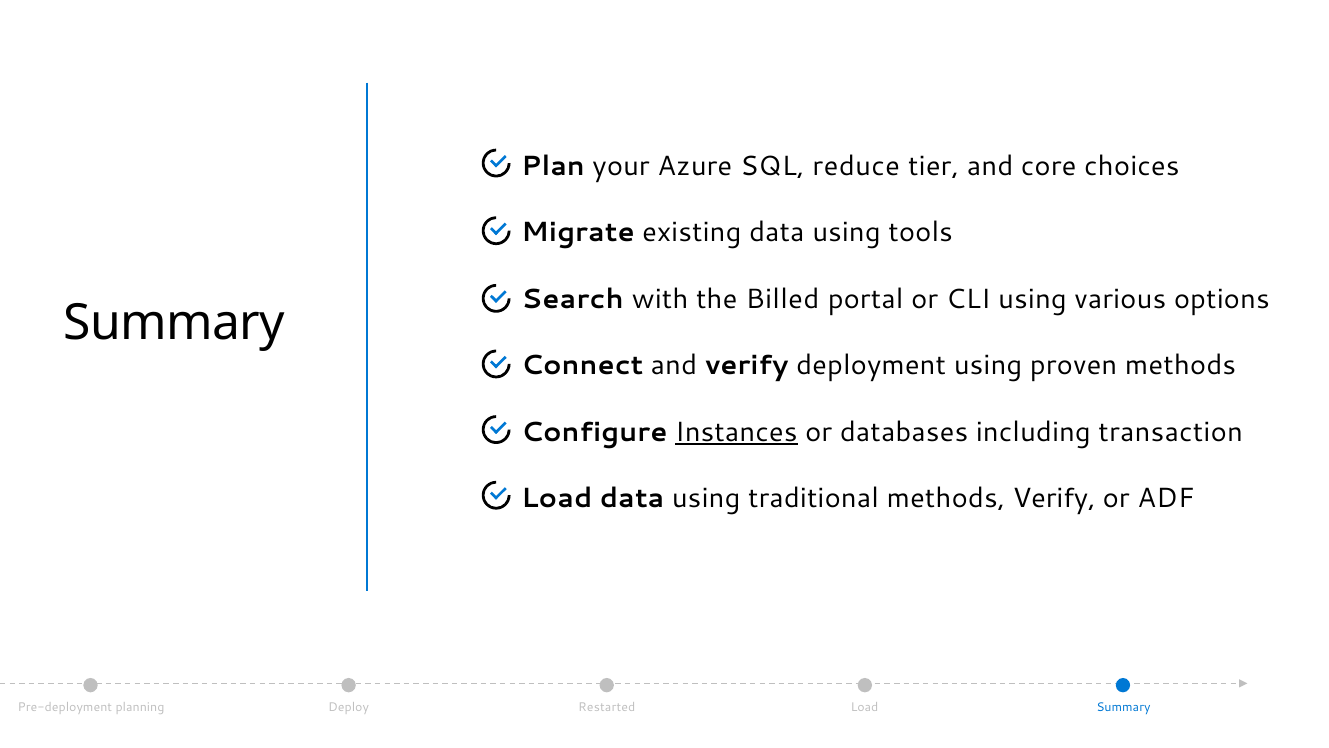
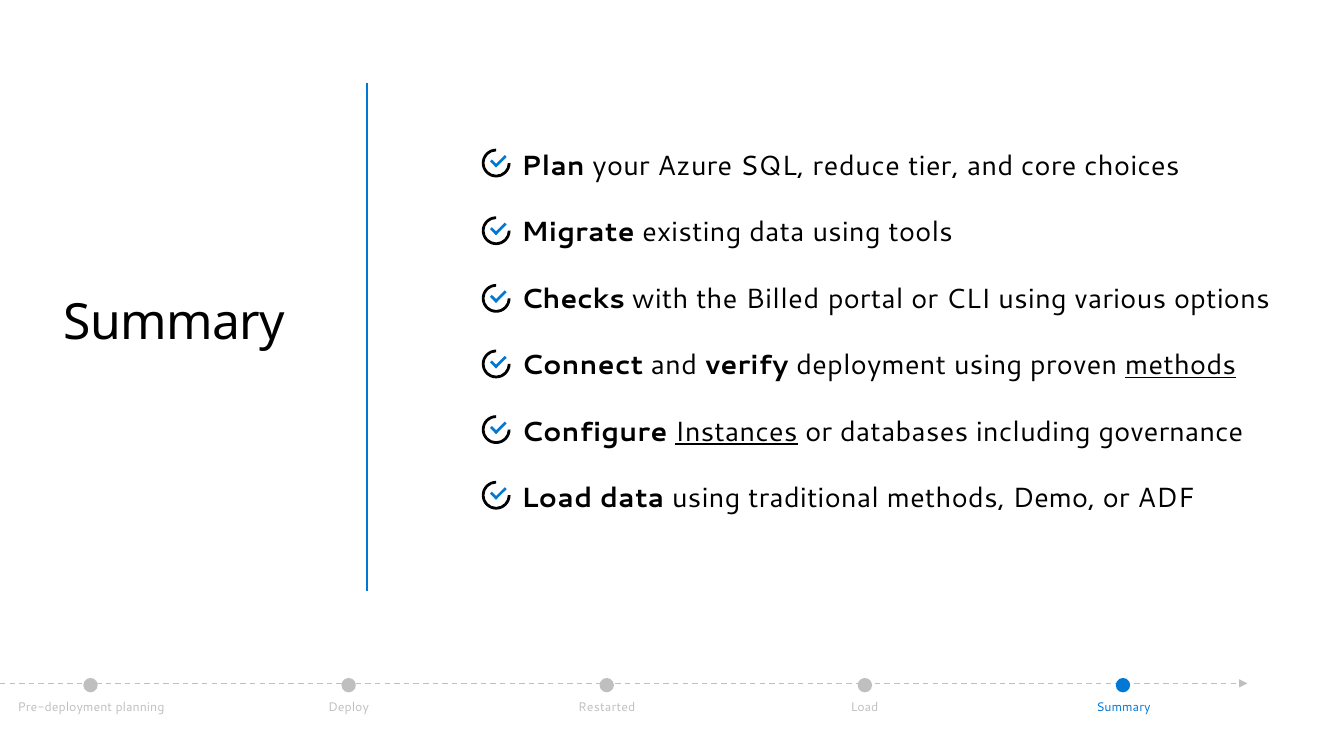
Search: Search -> Checks (573, 299)
methods underline: none -> present (1181, 365)
transaction: transaction -> governance (1171, 432)
methods Verify: Verify -> Demo (1054, 498)
